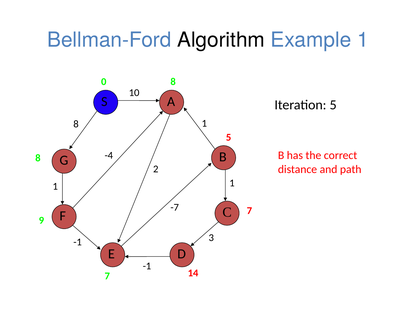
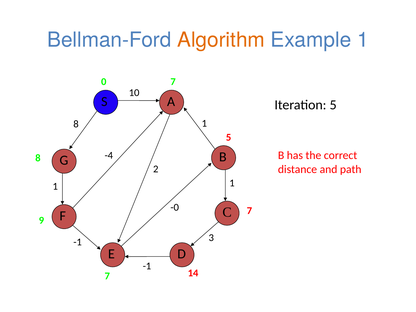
Algorithm colour: black -> orange (221, 40)
0 8: 8 -> 7 (173, 82)
-7: -7 -> -0 (175, 207)
